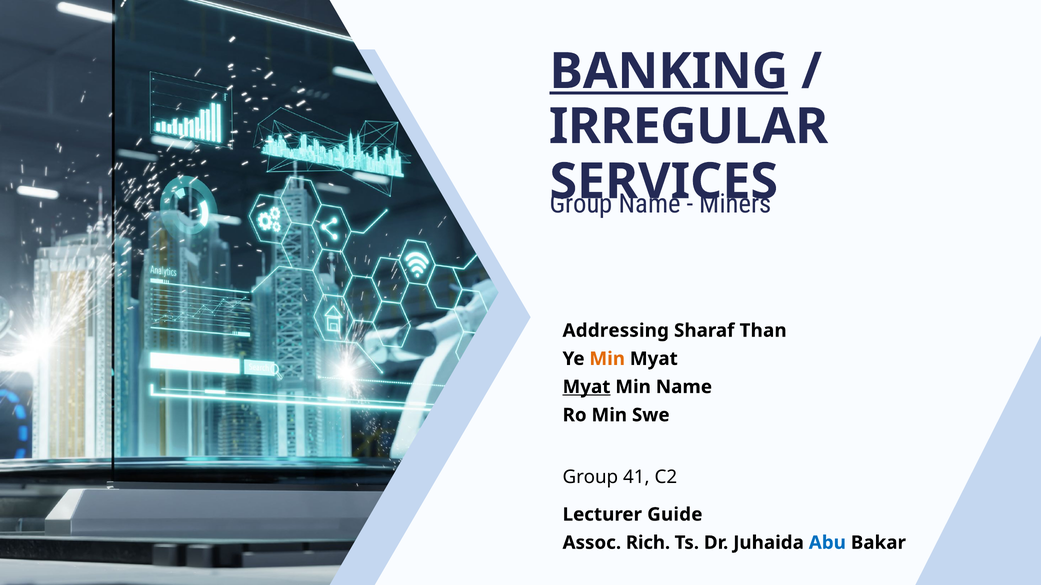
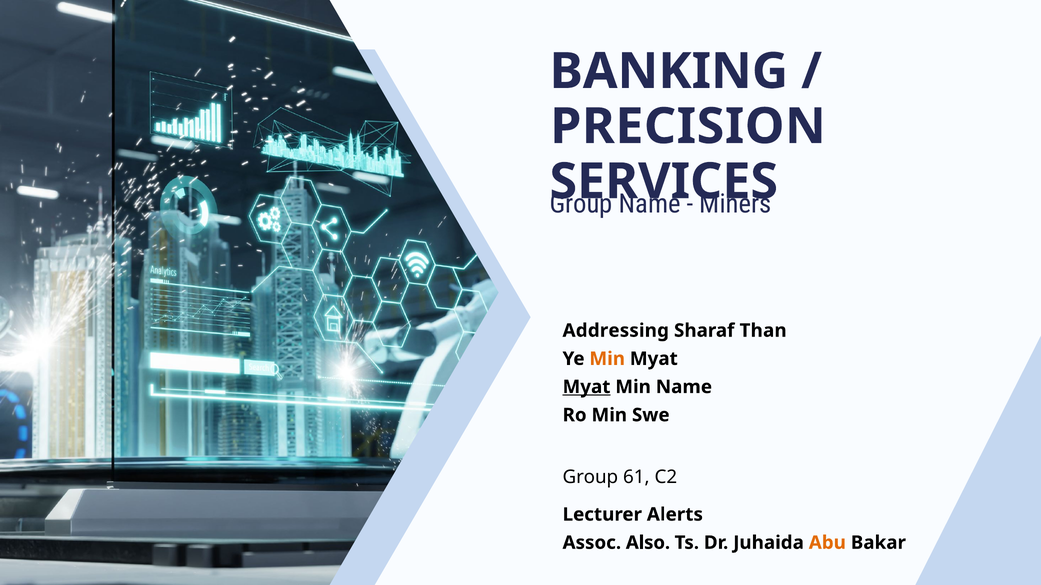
BANKING underline: present -> none (669, 71)
IRREGULAR: IRREGULAR -> PRECISION (688, 127)
41: 41 -> 61 (636, 477)
Guide: Guide -> Alerts (675, 515)
Rich: Rich -> Also (648, 543)
Abu colour: blue -> orange (827, 543)
